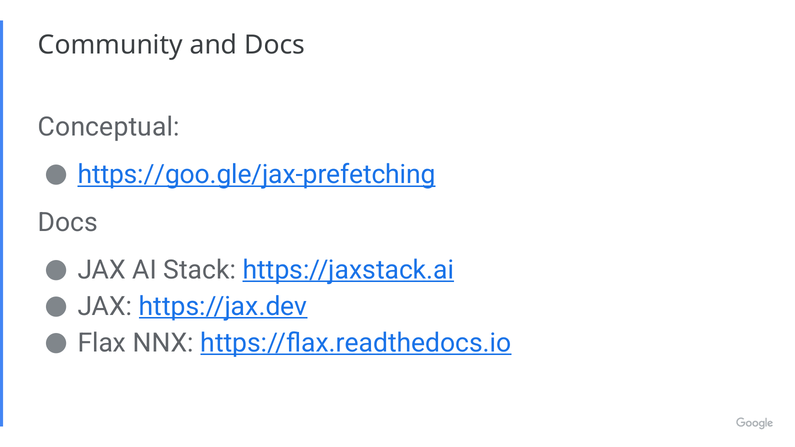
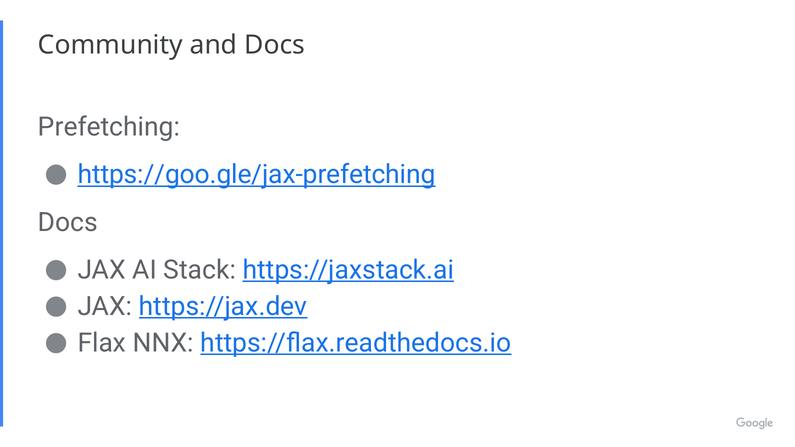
Conceptual: Conceptual -> Prefetching (109, 127)
